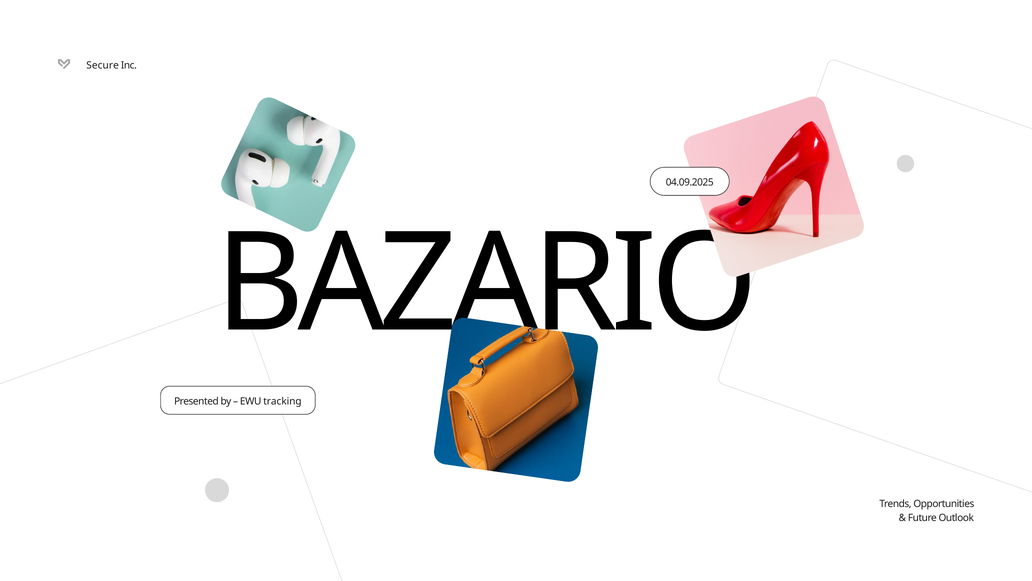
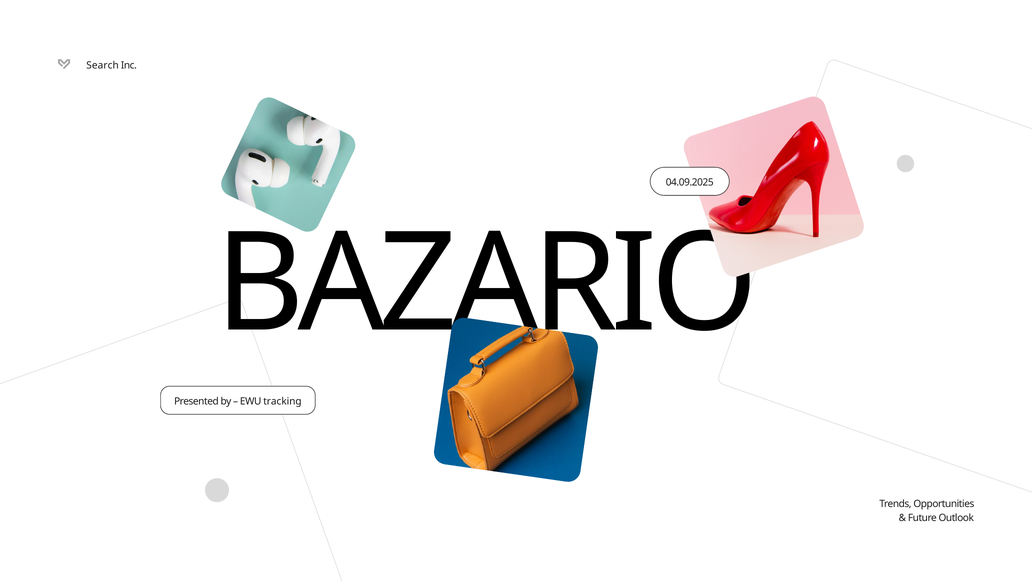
Secure: Secure -> Search (103, 65)
